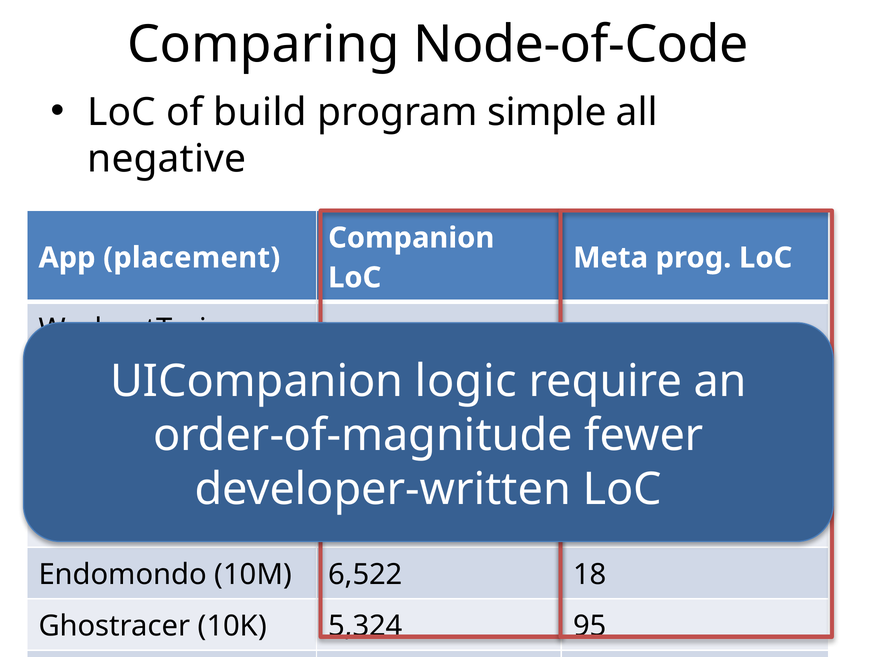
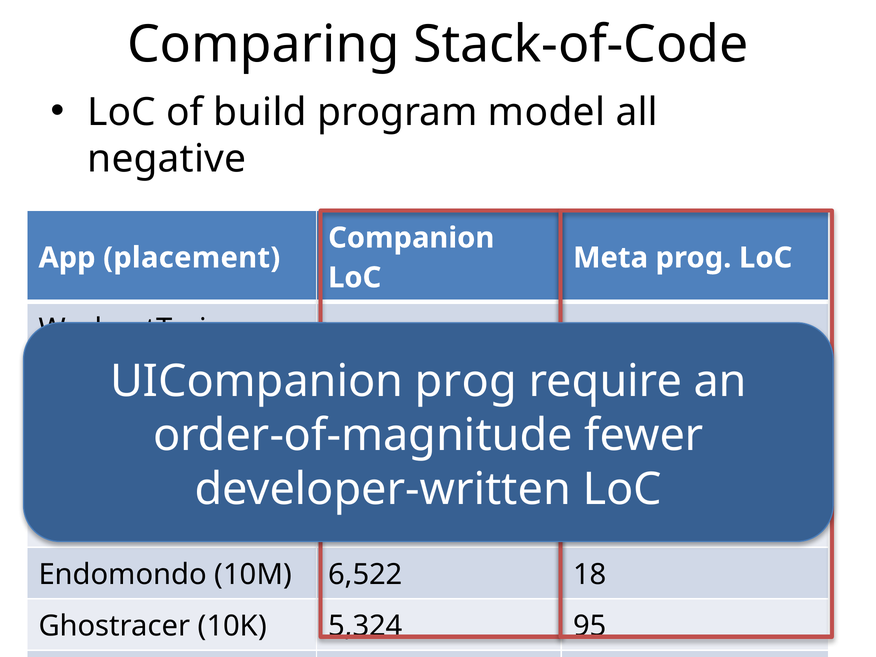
Node-of-Code: Node-of-Code -> Stack-of-Code (581, 45)
simple: simple -> model (547, 112)
UICompanion logic: logic -> prog (466, 381)
